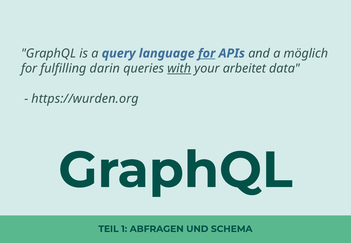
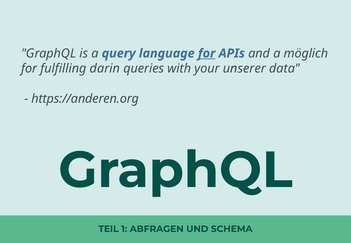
with underline: present -> none (179, 69)
arbeitet: arbeitet -> unserer (244, 69)
https://wurden.org: https://wurden.org -> https://anderen.org (85, 99)
